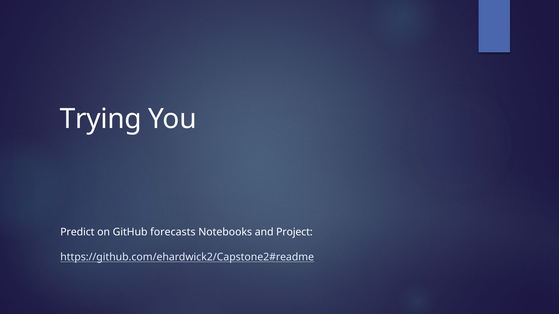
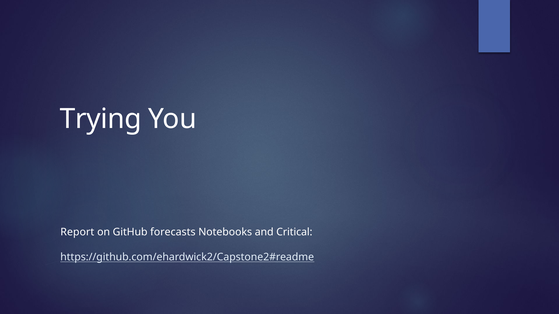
Predict: Predict -> Report (77, 232)
Project: Project -> Critical (294, 232)
